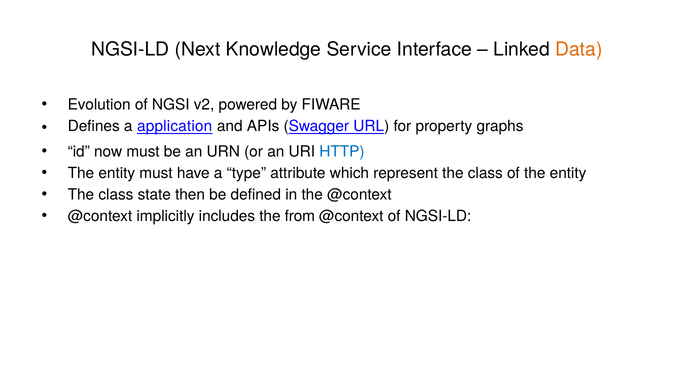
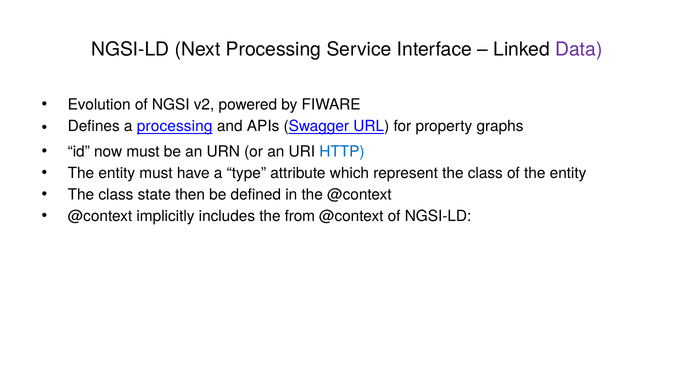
Next Knowledge: Knowledge -> Processing (273, 49)
Data colour: orange -> purple (579, 49)
a application: application -> processing (175, 126)
